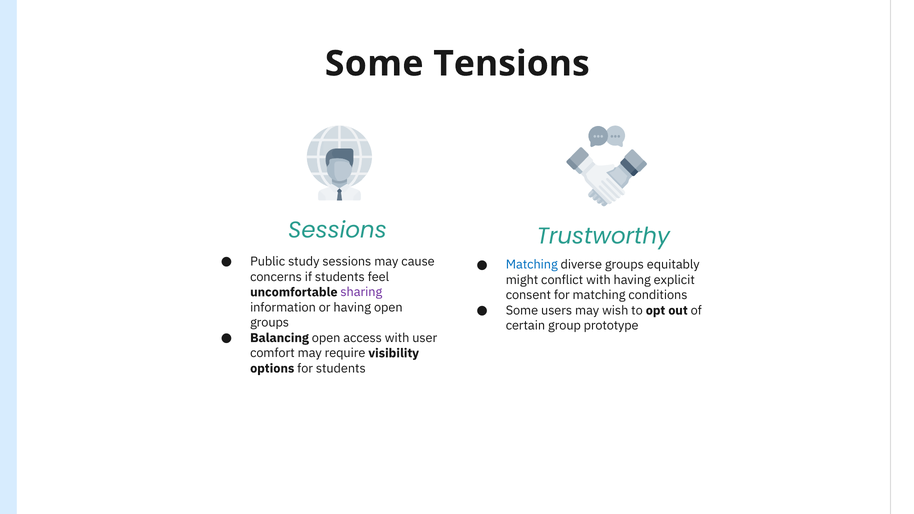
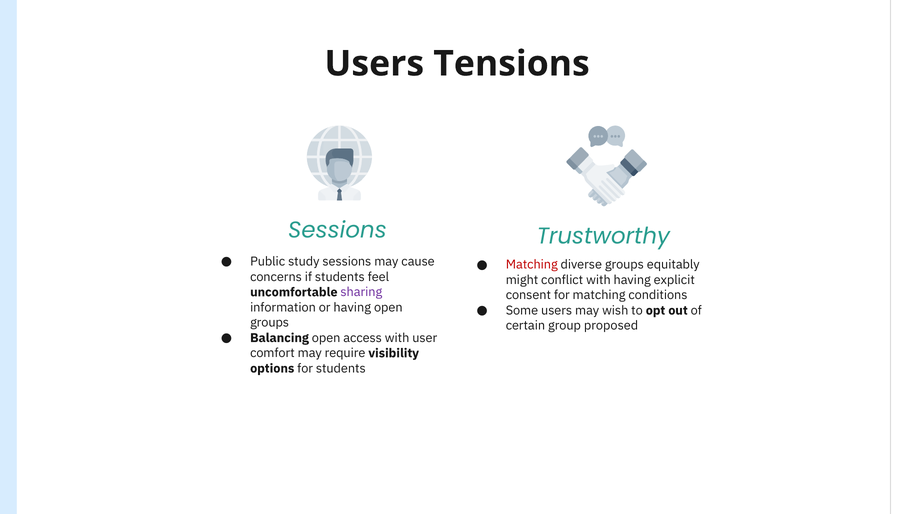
Some: Some -> Users (374, 64)
Matching colour: blue -> red (532, 265)
prototype: prototype -> proposed (611, 326)
